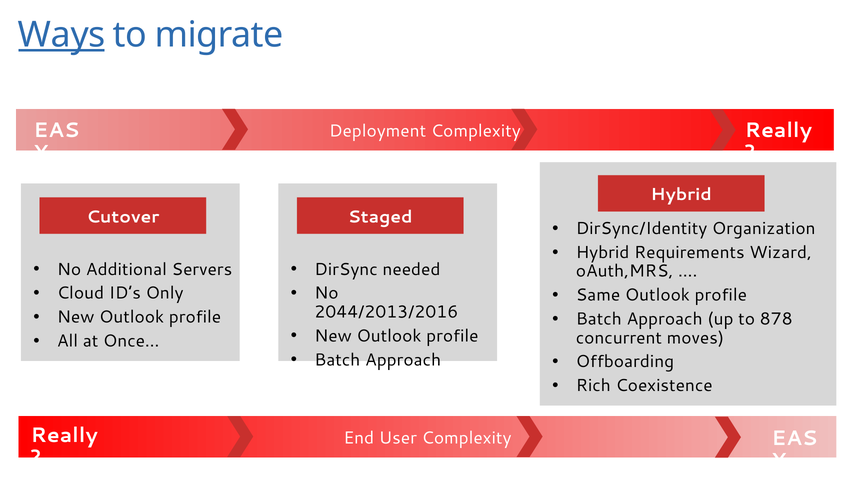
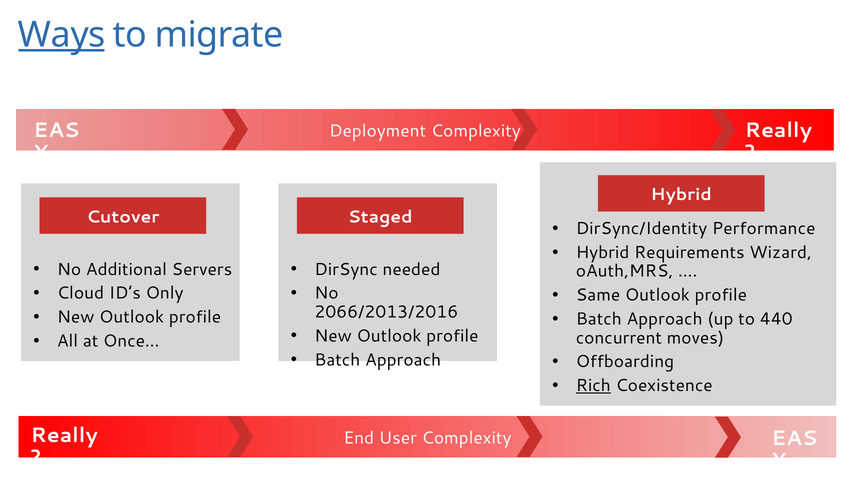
Organization: Organization -> Performance (764, 229)
2044/2013/2016: 2044/2013/2016 -> 2066/2013/2016 (386, 312)
878: 878 -> 440 (776, 319)
Rich underline: none -> present (593, 386)
